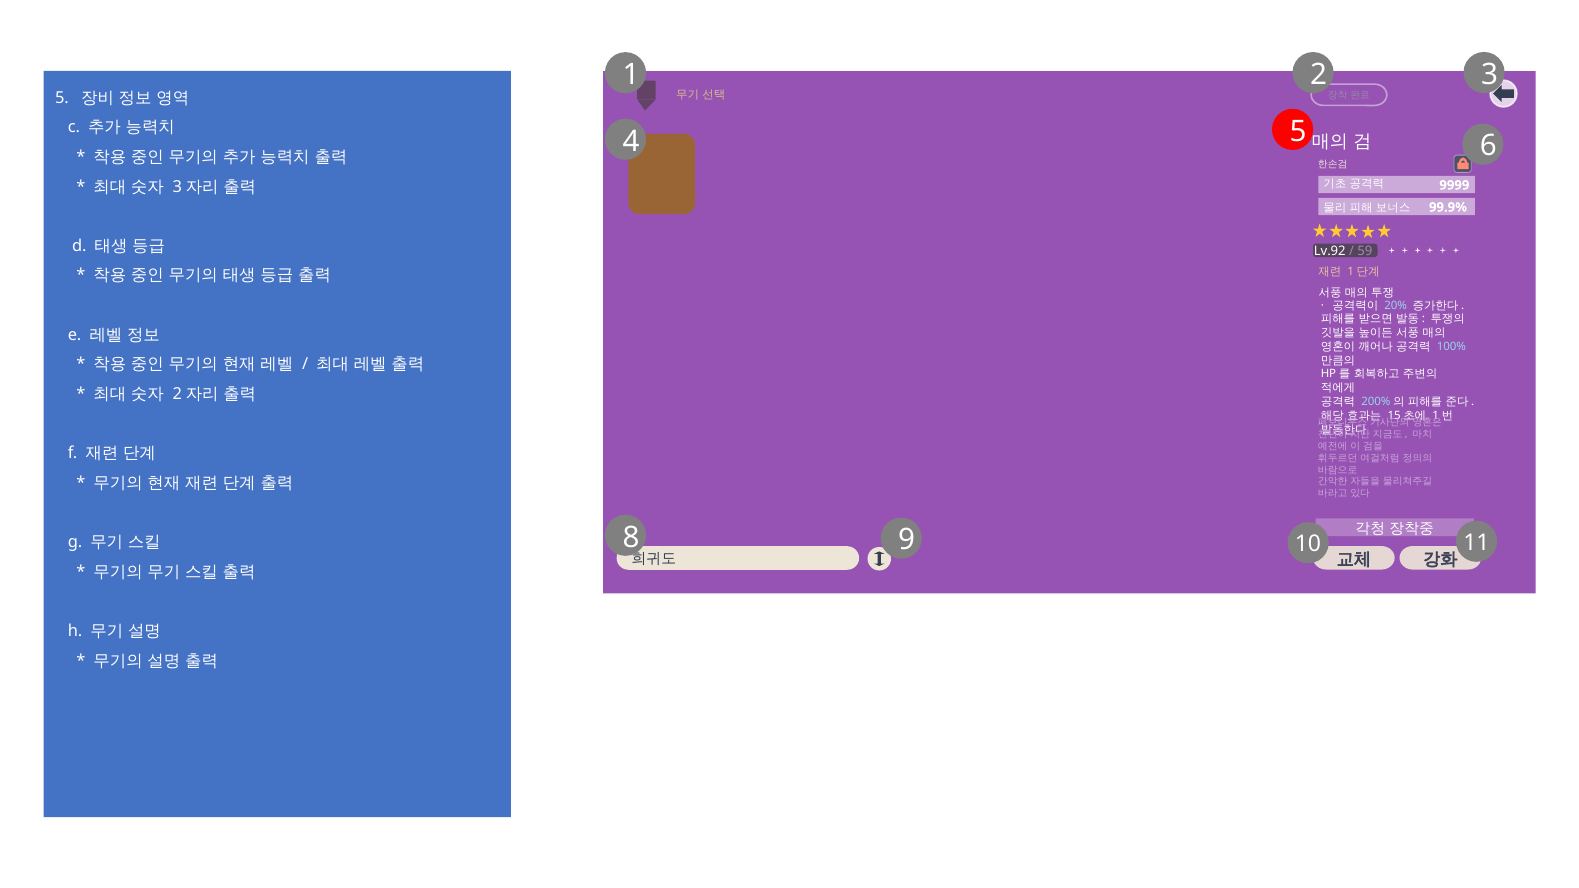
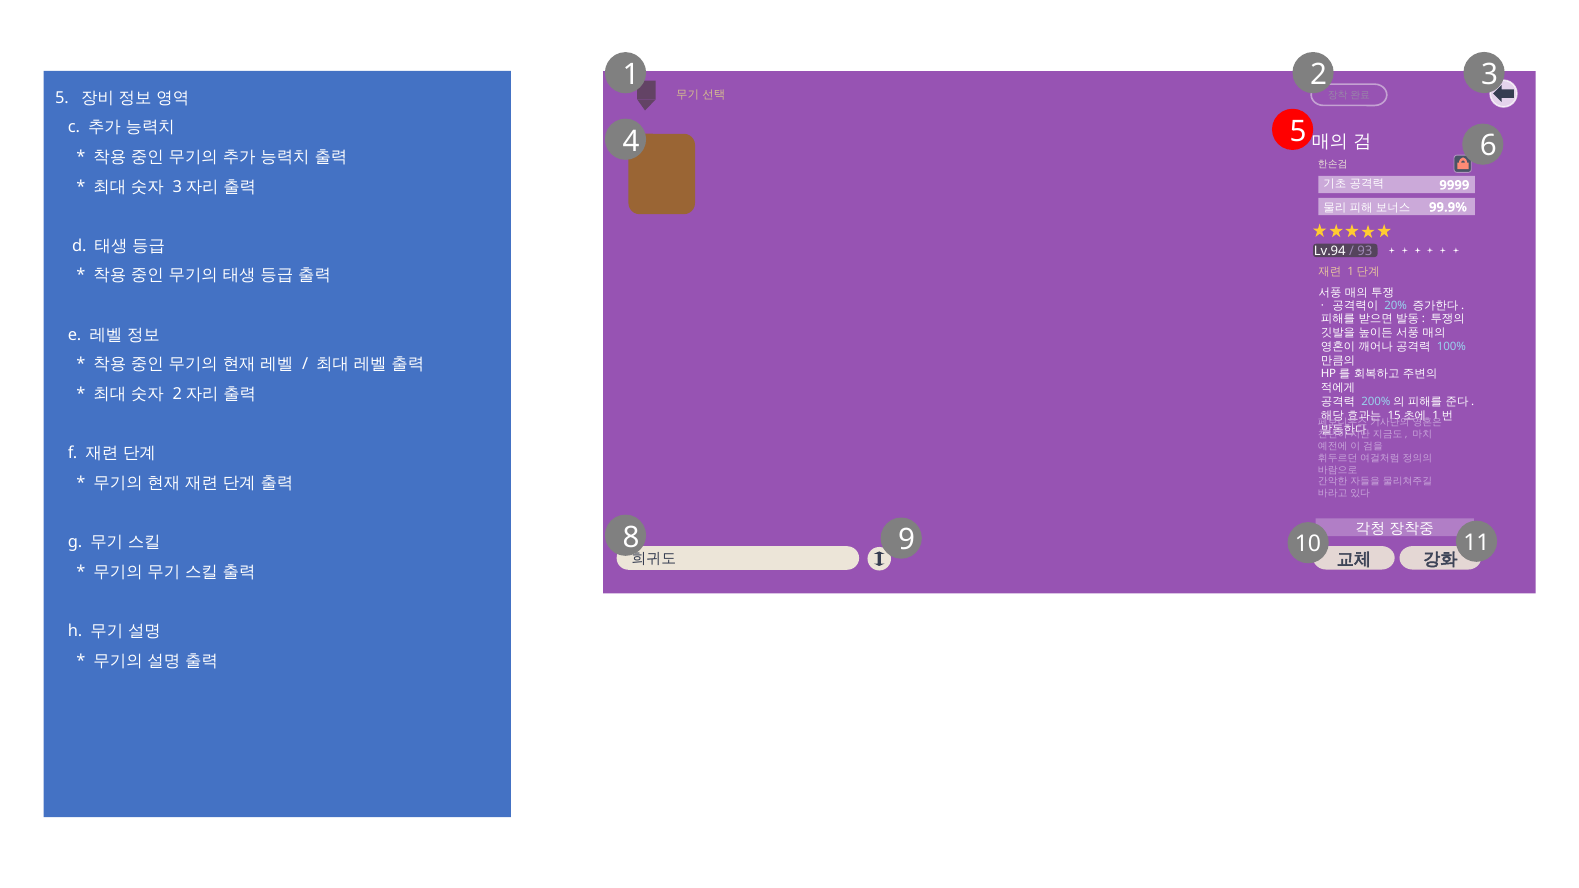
Lv.92: Lv.92 -> Lv.94 (1330, 251)
59: 59 -> 93 (1365, 251)
